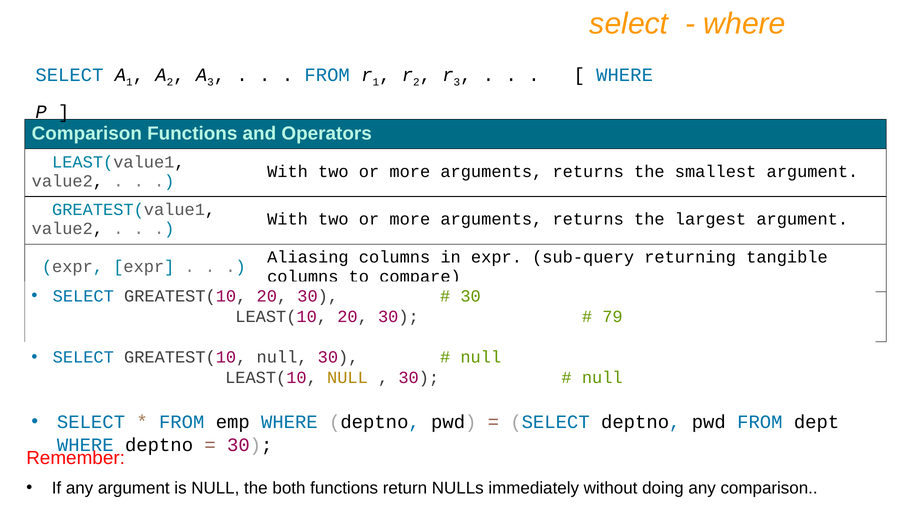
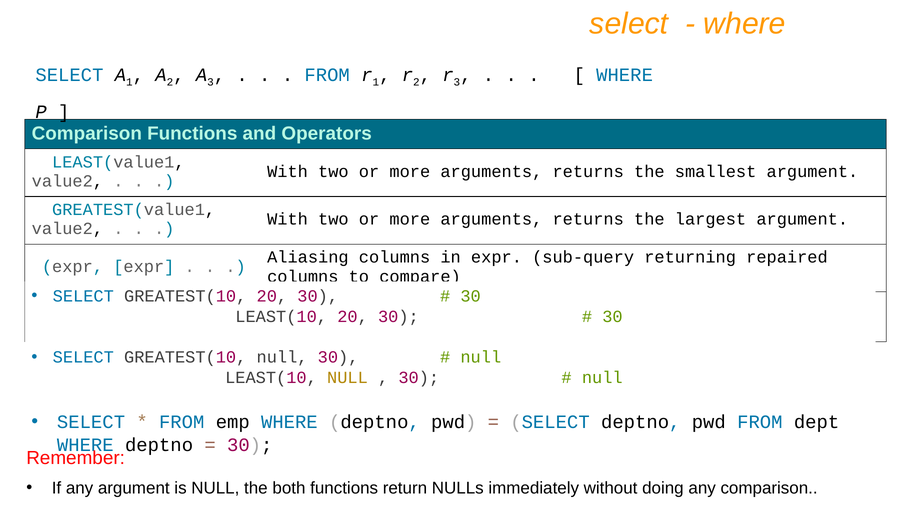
tangible: tangible -> repaired (787, 257)
79: 79 -> 30 (612, 316)
